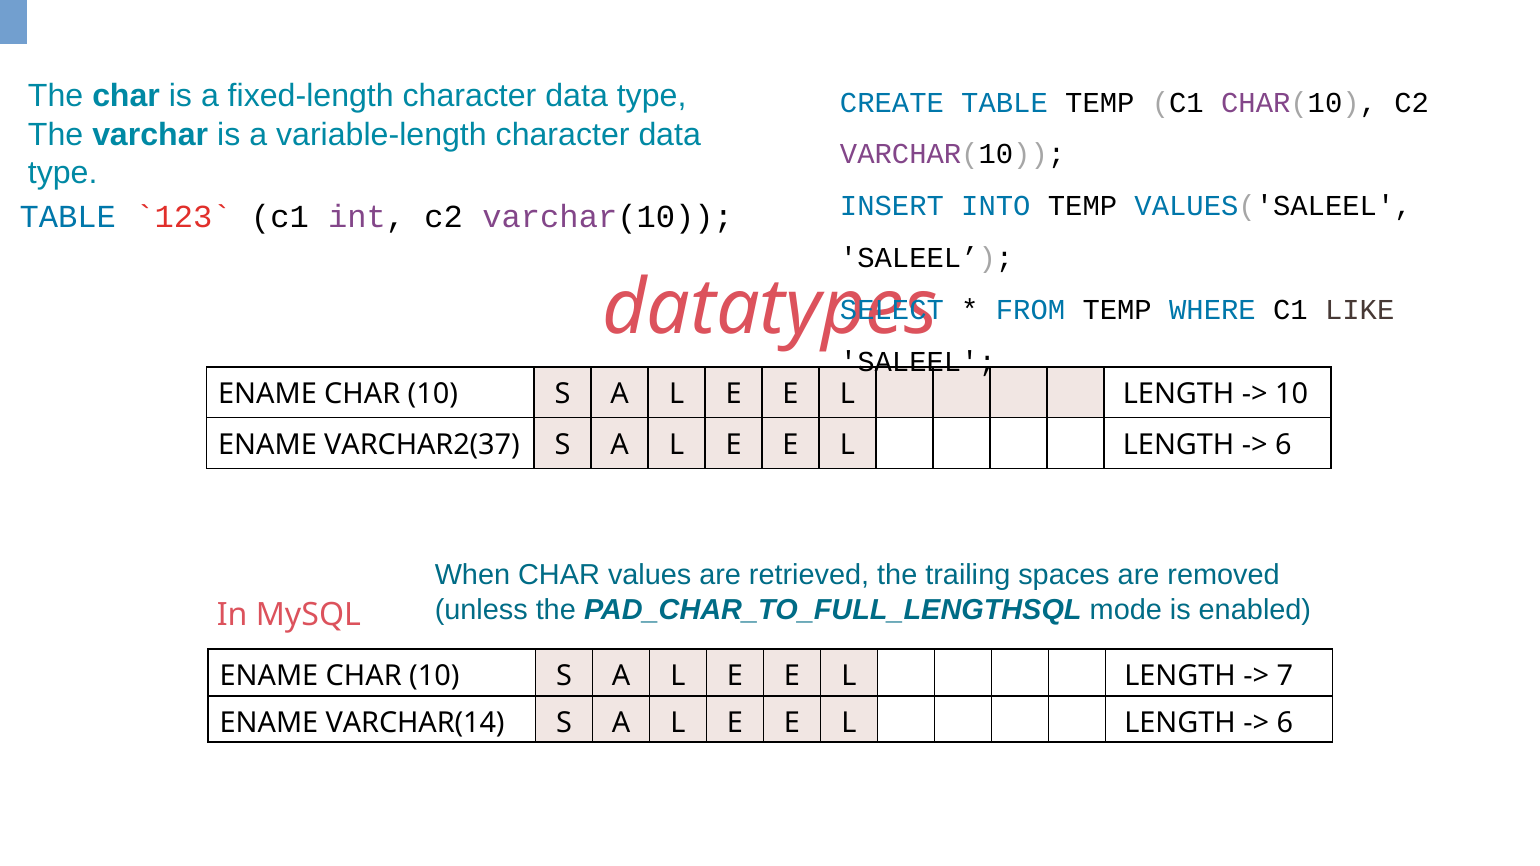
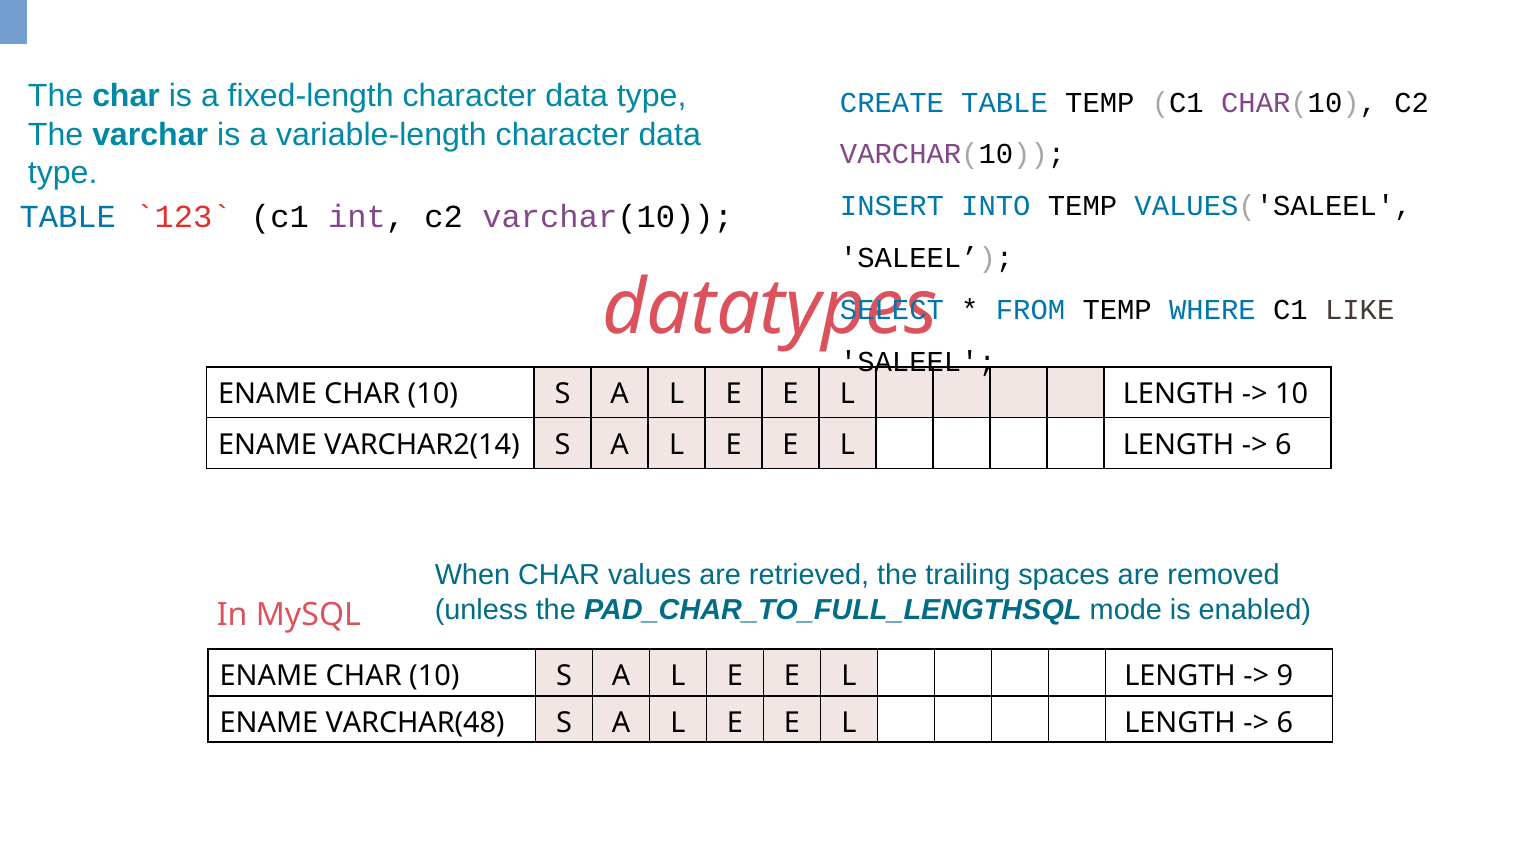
VARCHAR2(37: VARCHAR2(37 -> VARCHAR2(14 (422, 445)
7: 7 -> 9 (1285, 676)
VARCHAR(14: VARCHAR(14 -> VARCHAR(48 (415, 723)
